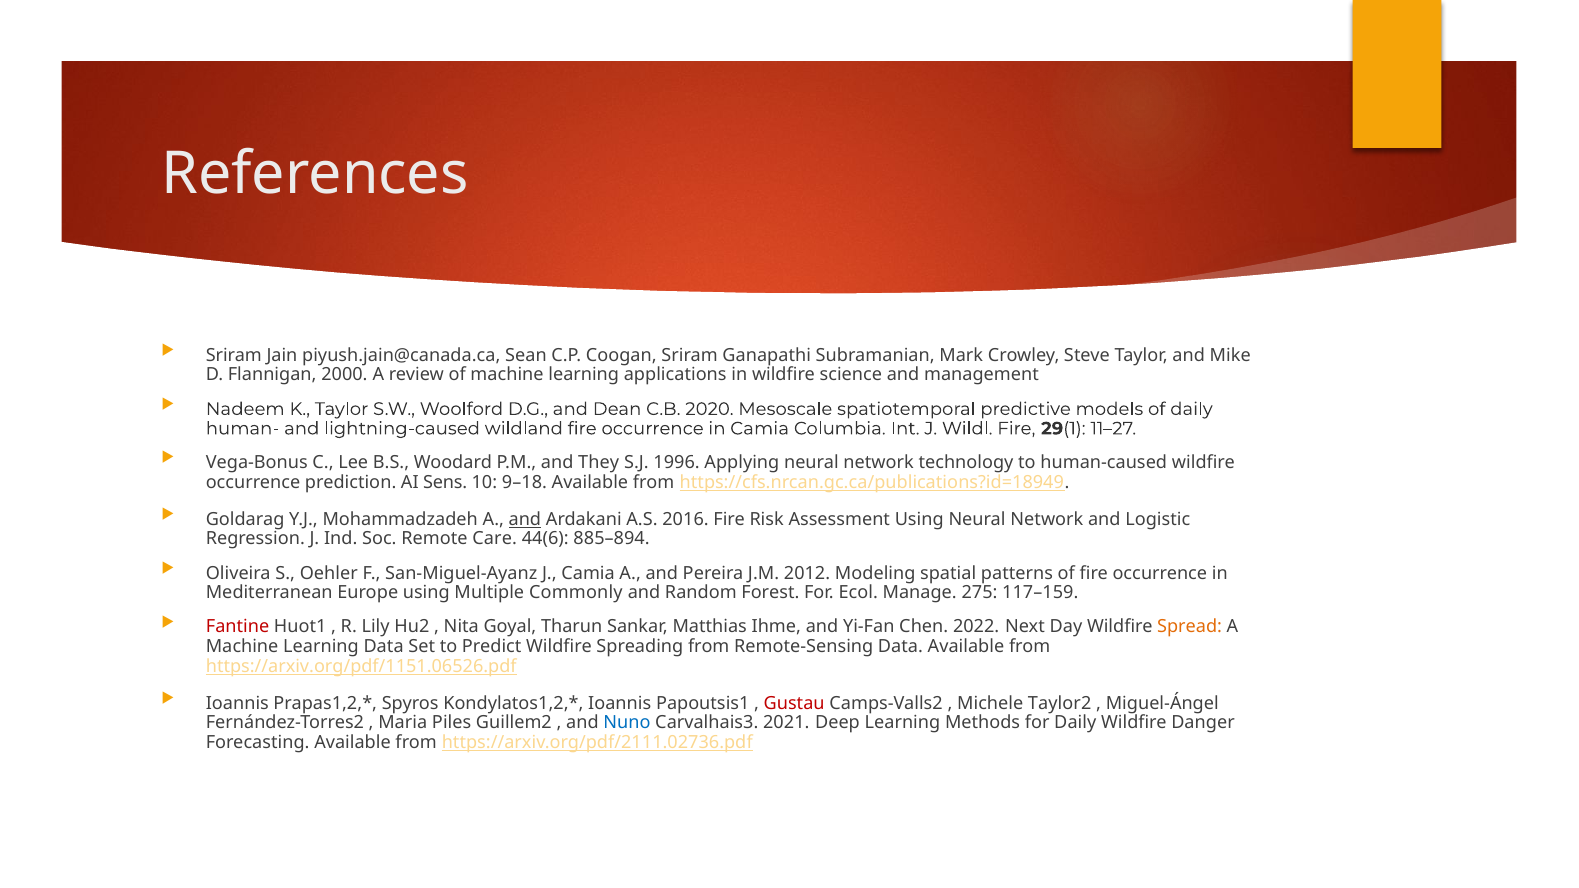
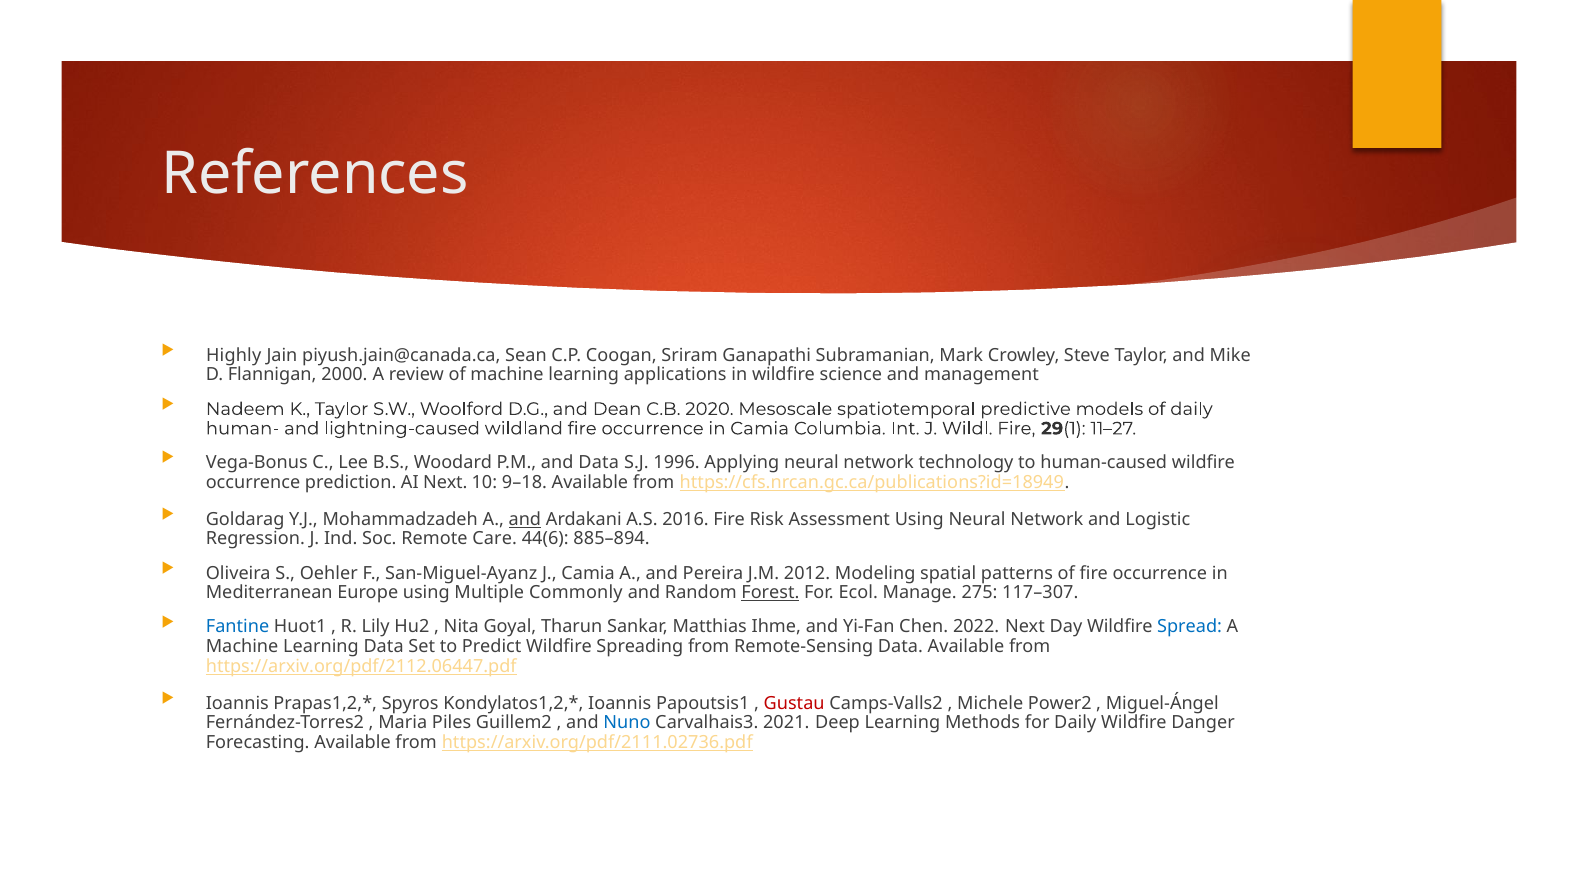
Sriram: Sriram -> Highly (234, 355)
and They: They -> Data (599, 463)
AI Sens: Sens -> Next (445, 482)
Forest underline: none -> present (770, 593)
117–159: 117–159 -> 117–307 (1040, 593)
Fantine colour: red -> blue (238, 627)
Spread colour: orange -> blue (1190, 627)
https://arxiv.org/pdf/1151.06526.pdf: https://arxiv.org/pdf/1151.06526.pdf -> https://arxiv.org/pdf/2112.06447.pdf (361, 666)
Taylor2: Taylor2 -> Power2 (1060, 703)
